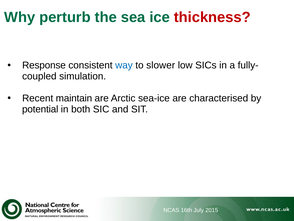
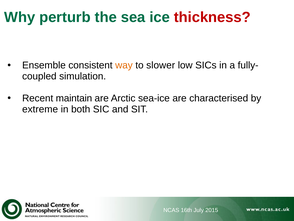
Response: Response -> Ensemble (44, 65)
way colour: blue -> orange (124, 65)
potential: potential -> extreme (40, 109)
